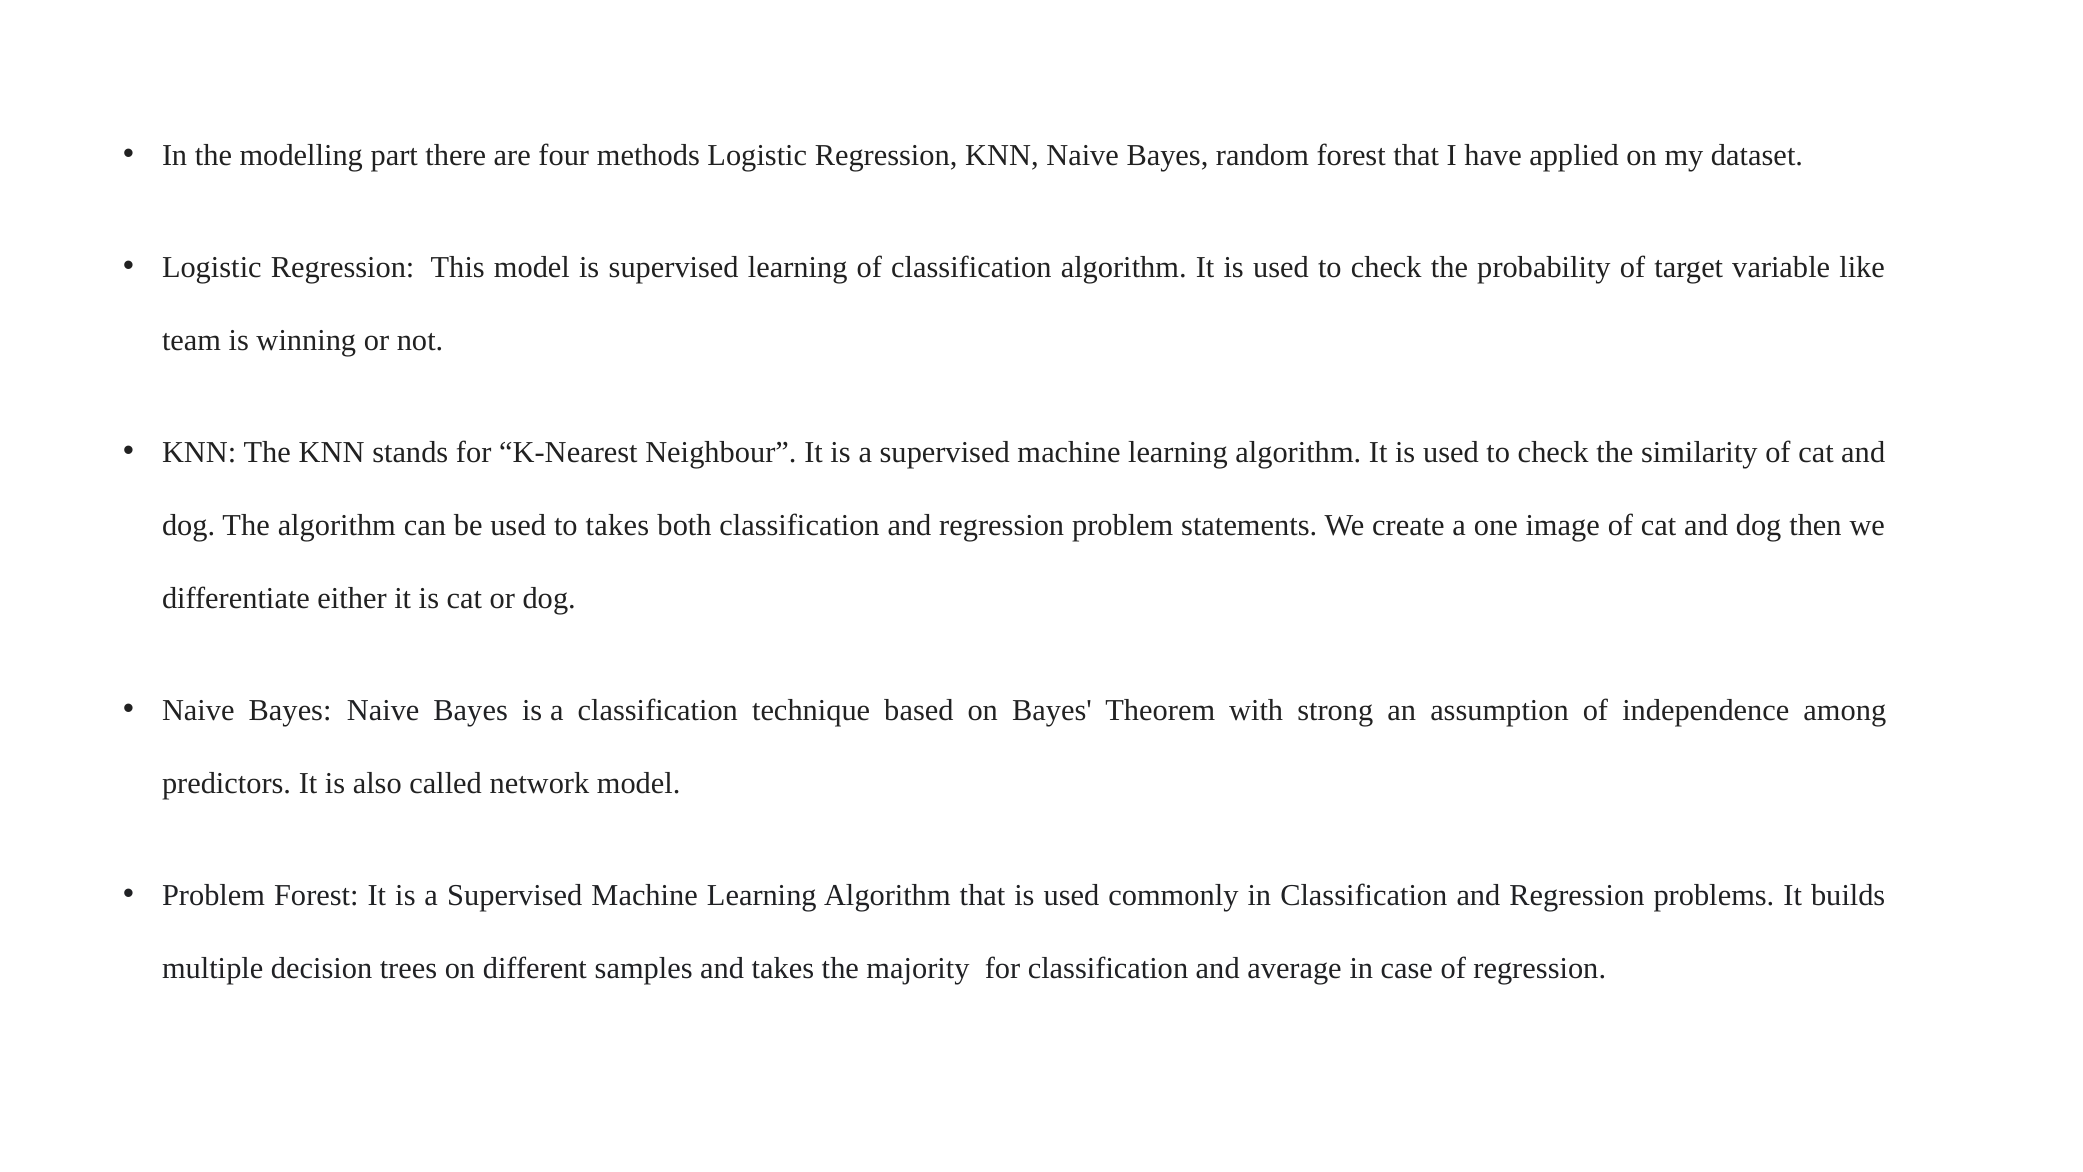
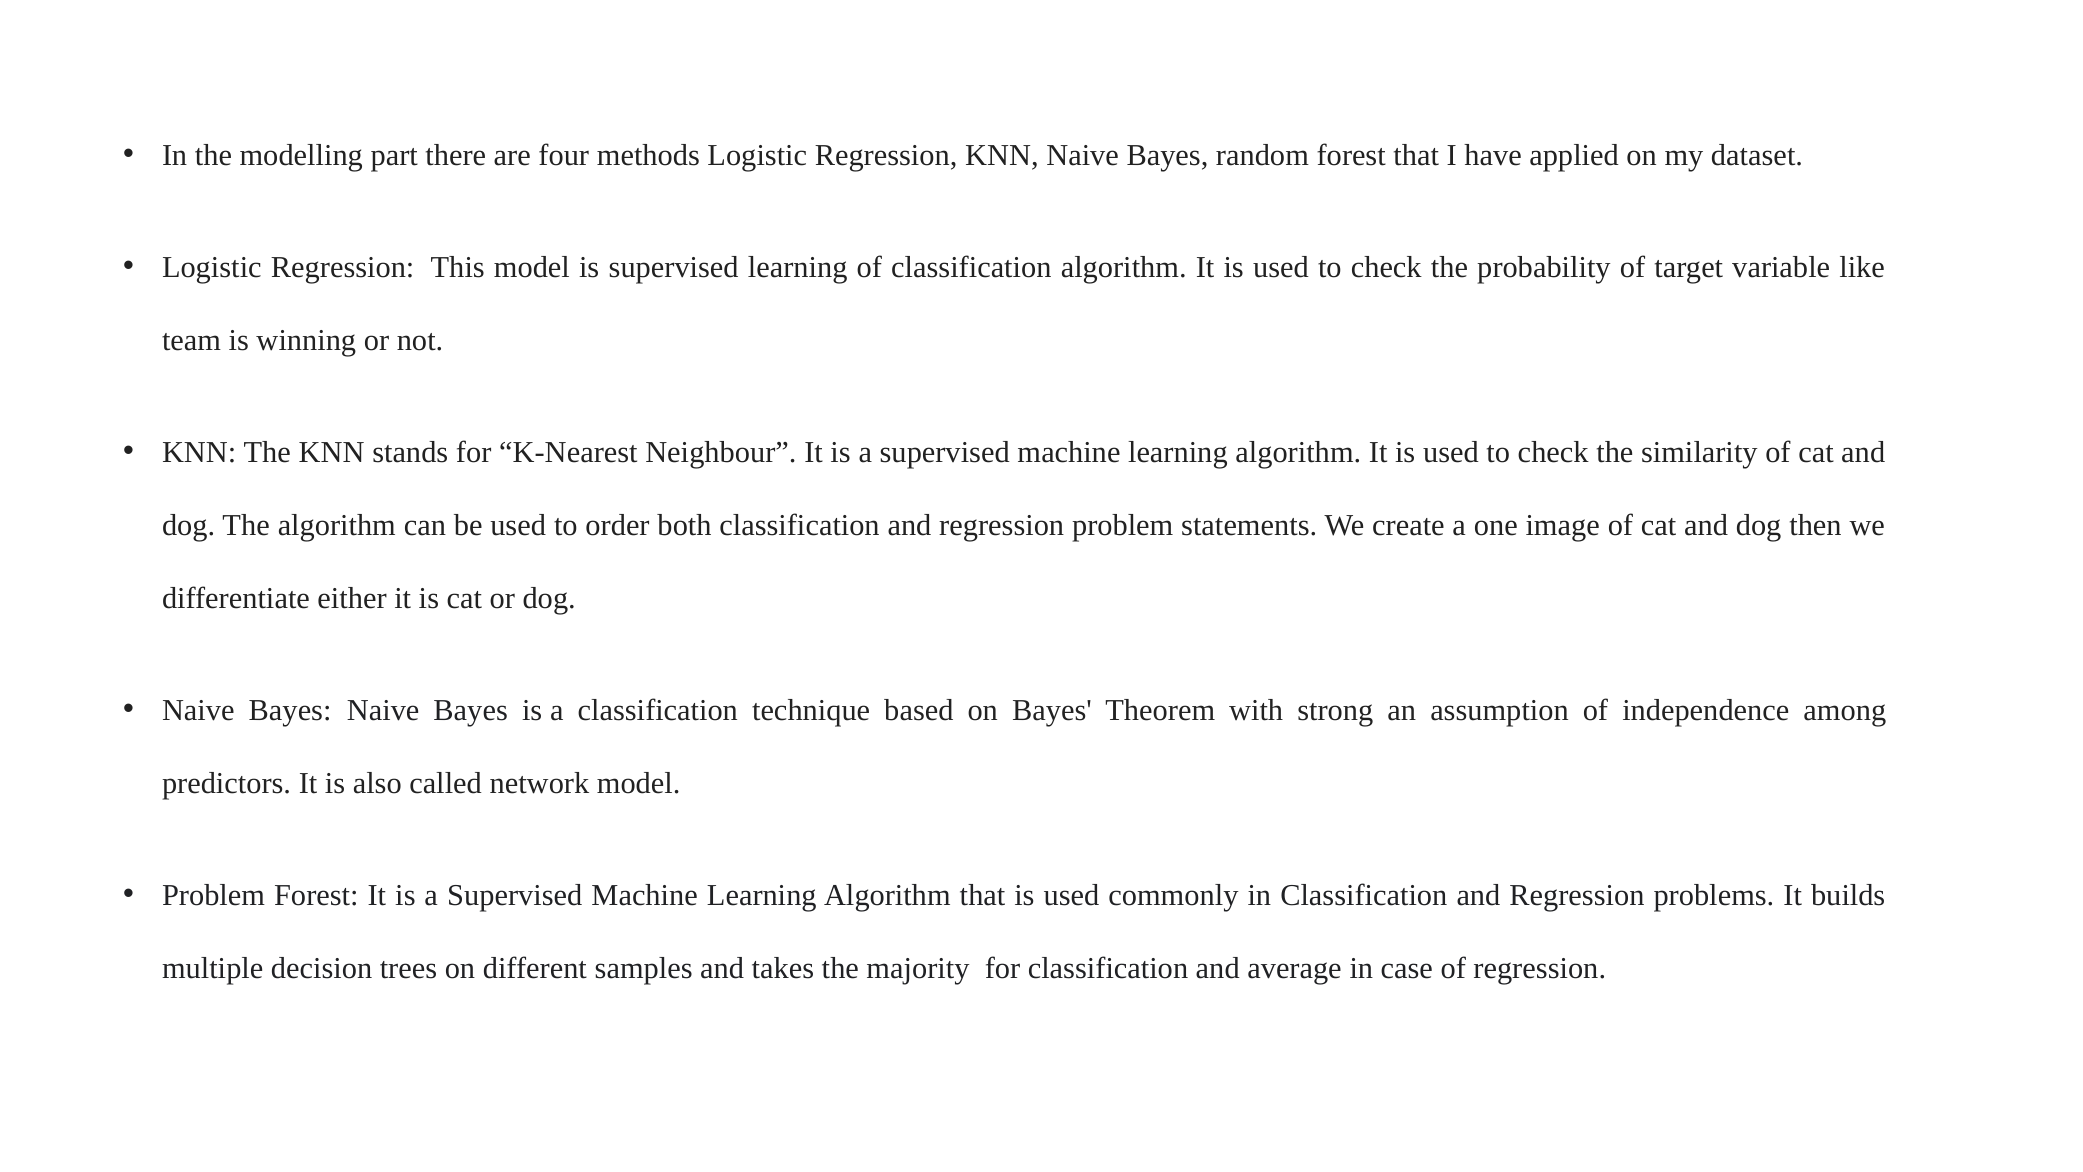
to takes: takes -> order (618, 525)
